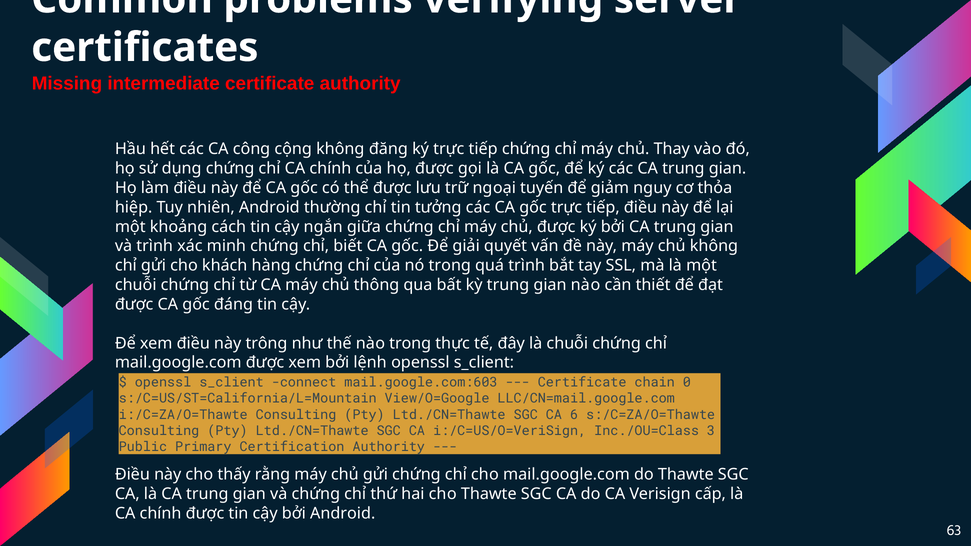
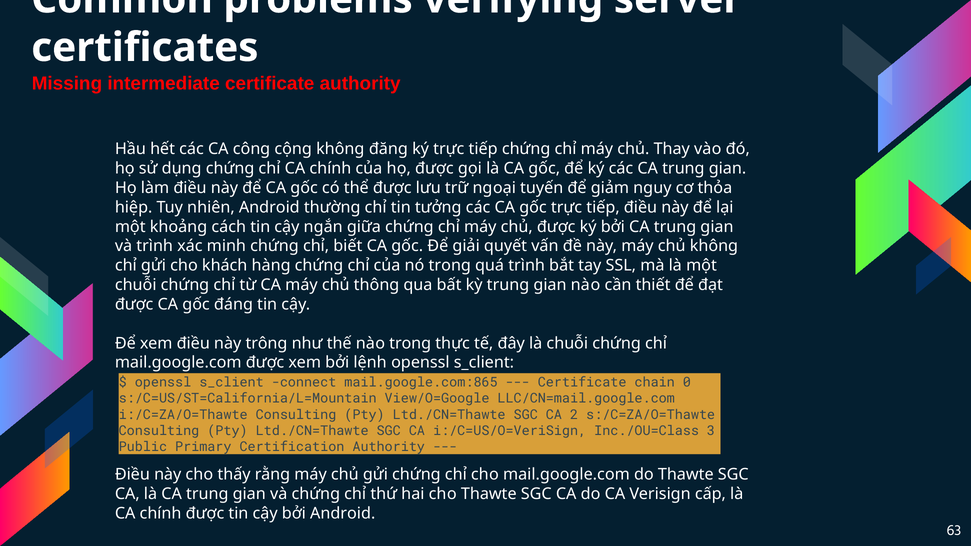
mail.google.com:603: mail.google.com:603 -> mail.google.com:865 (421, 382)
6: 6 -> 2 (574, 415)
